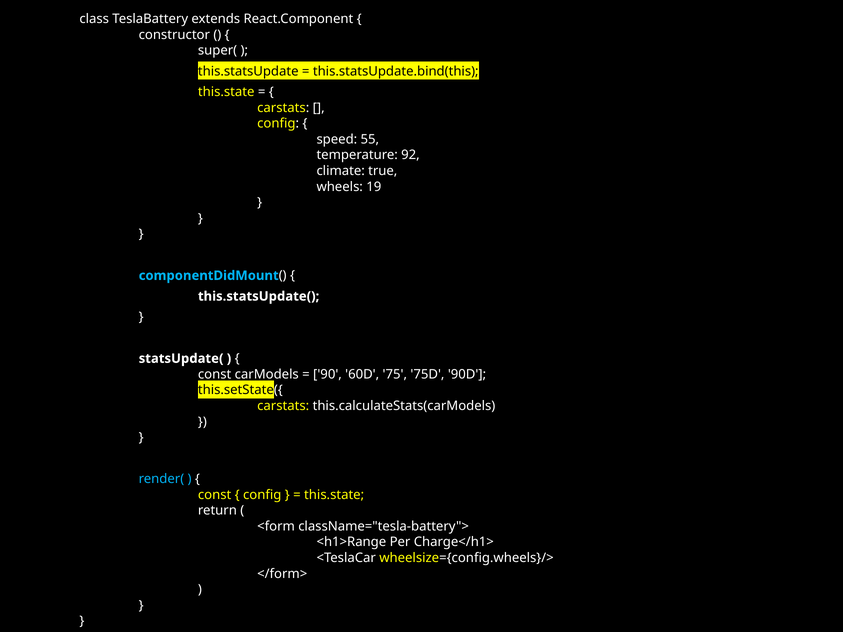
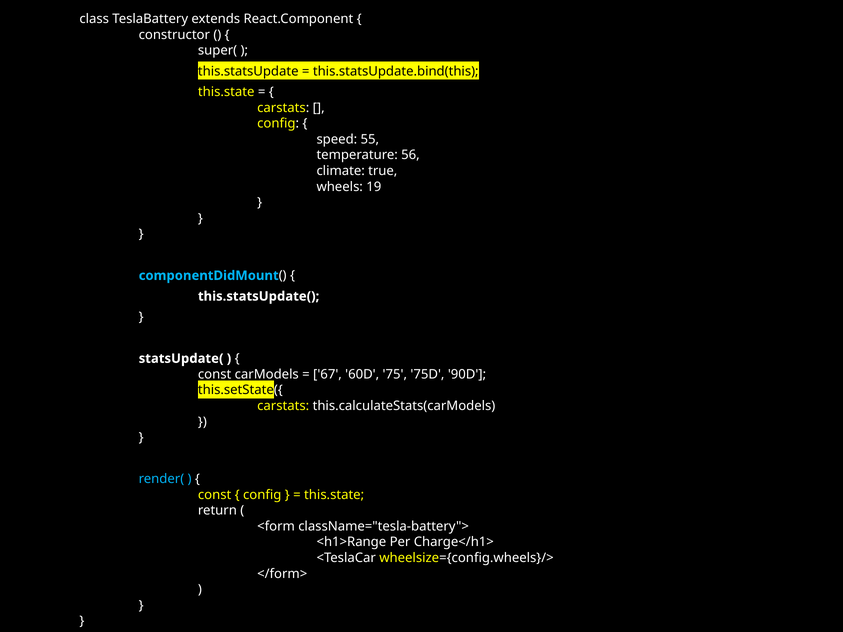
92: 92 -> 56 (410, 155)
90: 90 -> 67 (327, 374)
